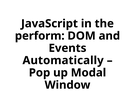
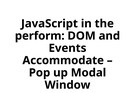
Automatically: Automatically -> Accommodate (63, 61)
